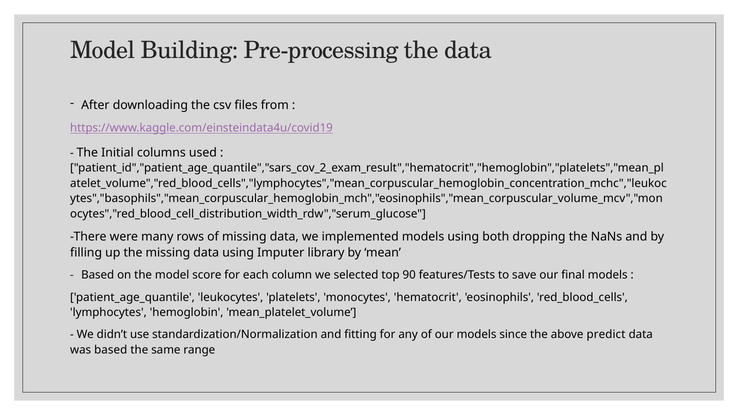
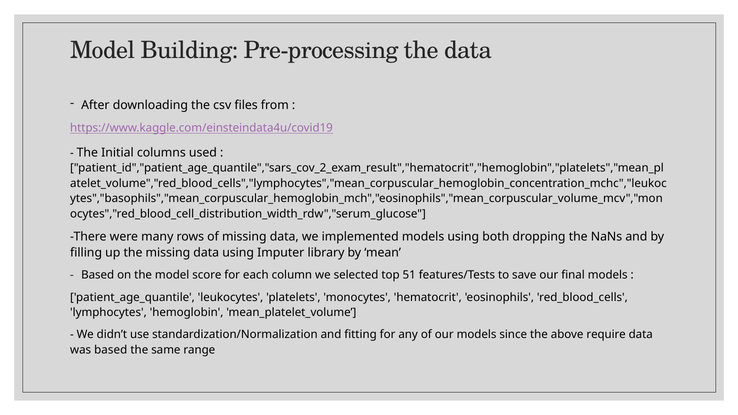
90: 90 -> 51 (409, 275)
predict: predict -> require (606, 335)
